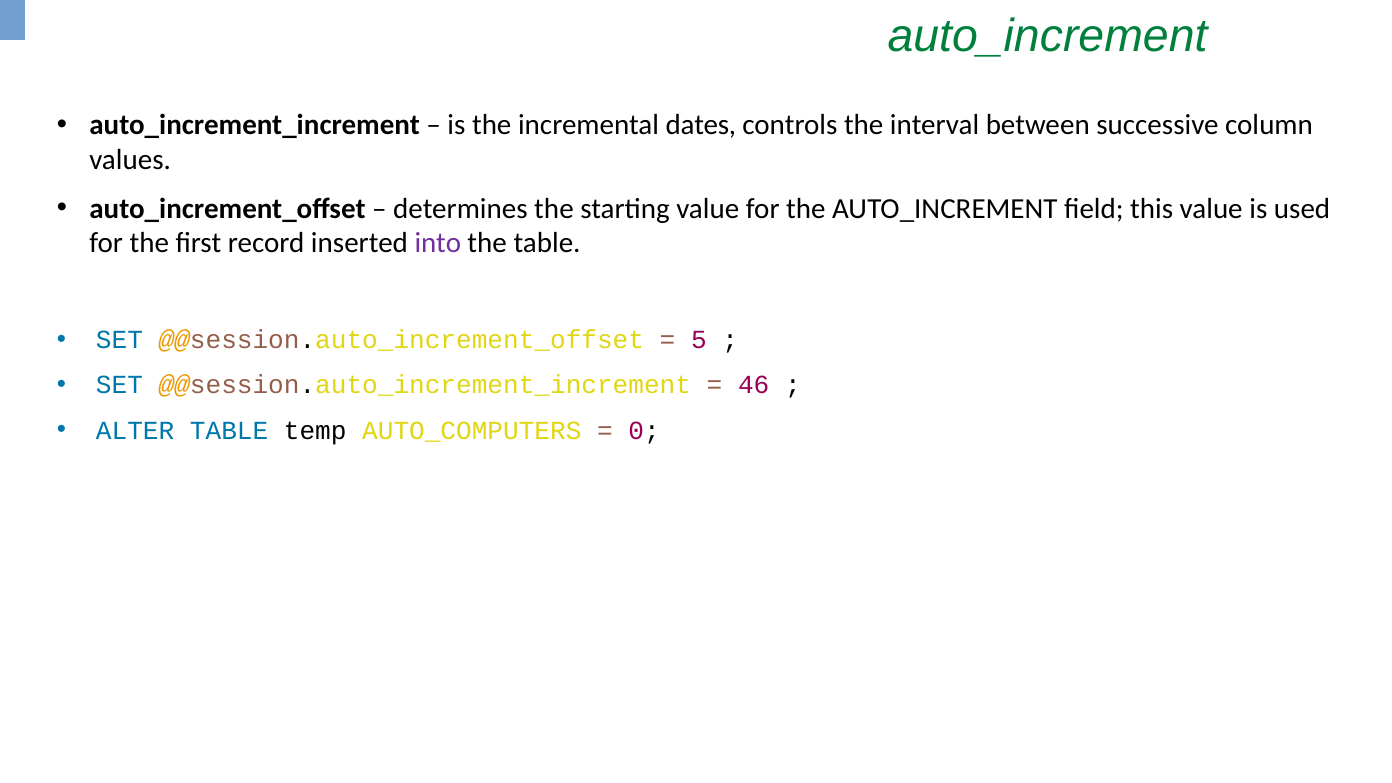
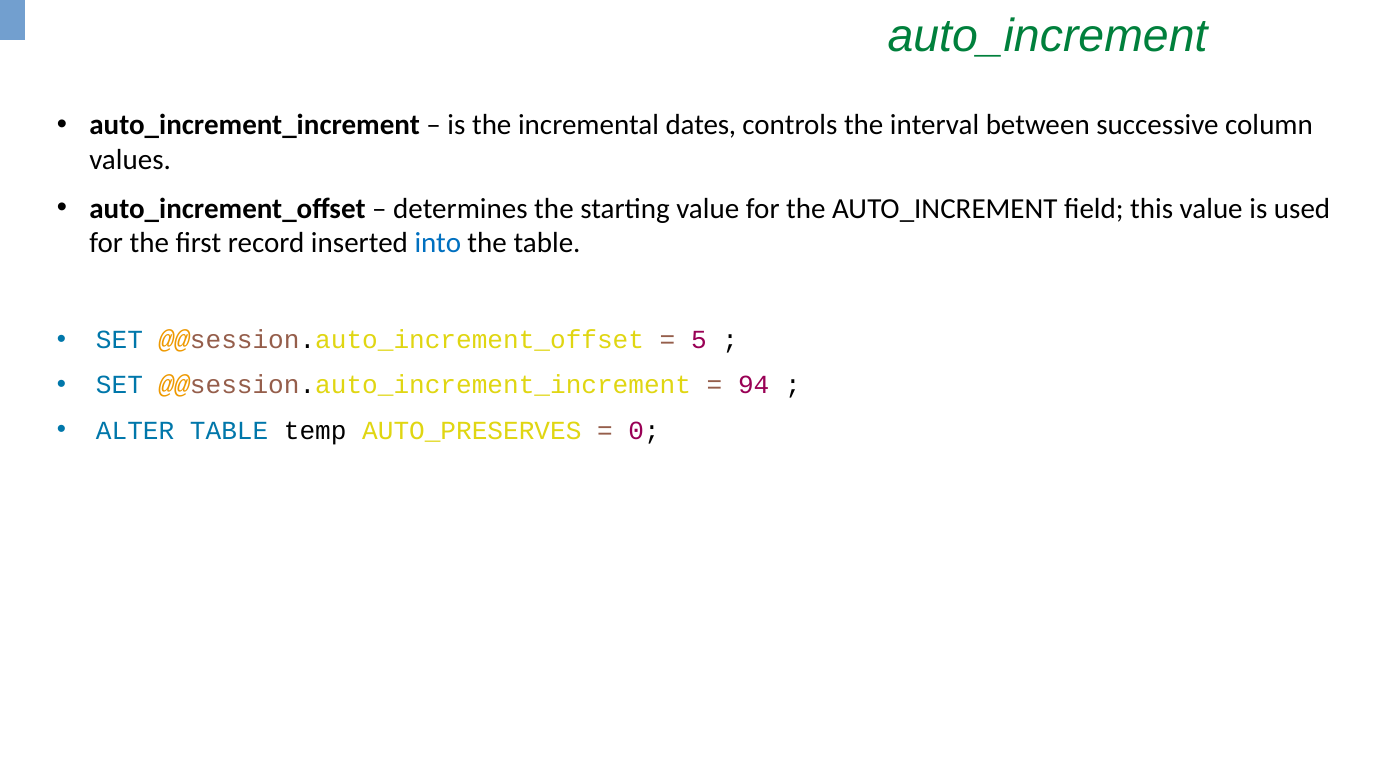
into colour: purple -> blue (438, 243)
46: 46 -> 94 (754, 385)
AUTO_COMPUTERS: AUTO_COMPUTERS -> AUTO_PRESERVES (472, 431)
